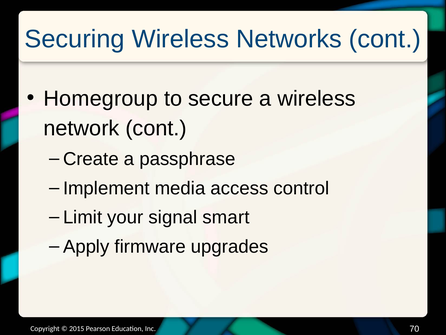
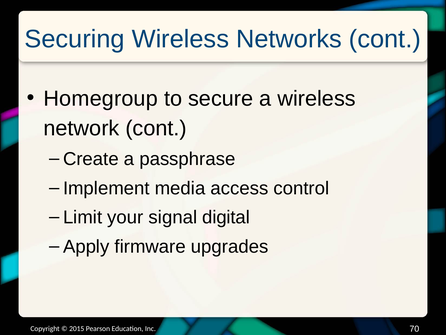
smart: smart -> digital (226, 217)
